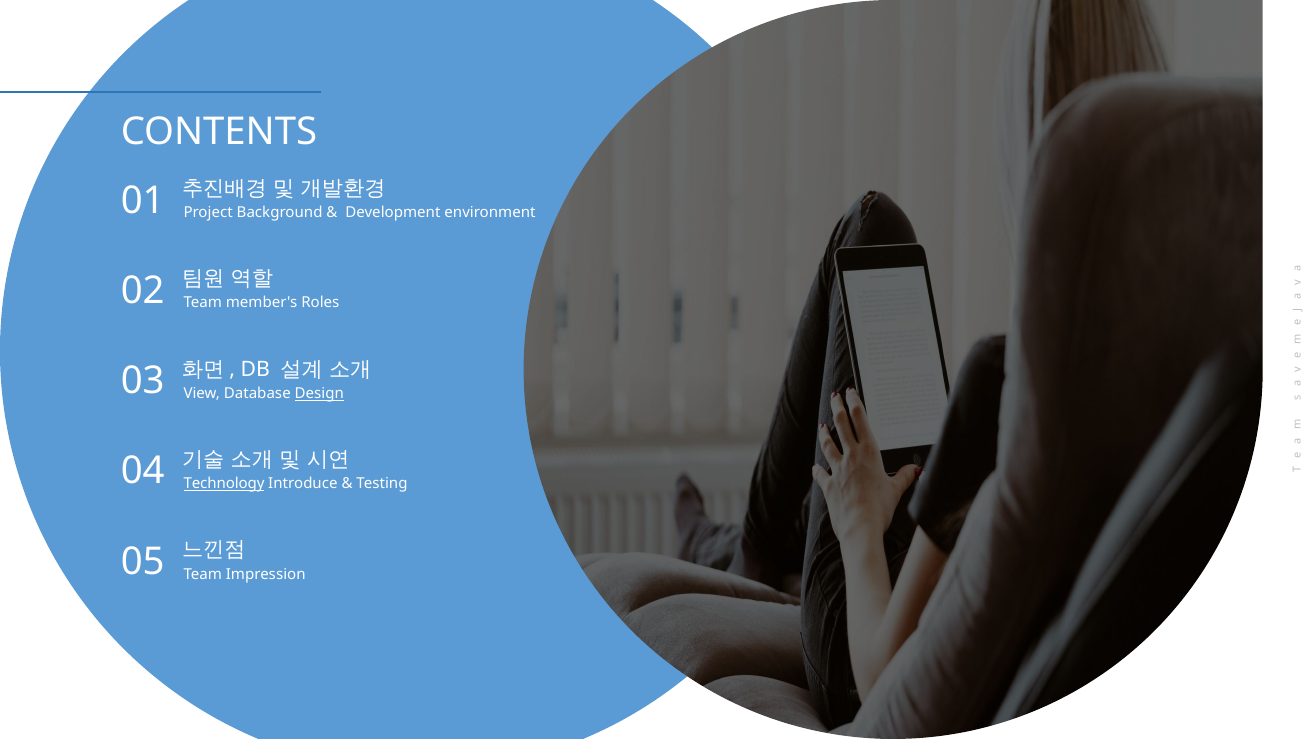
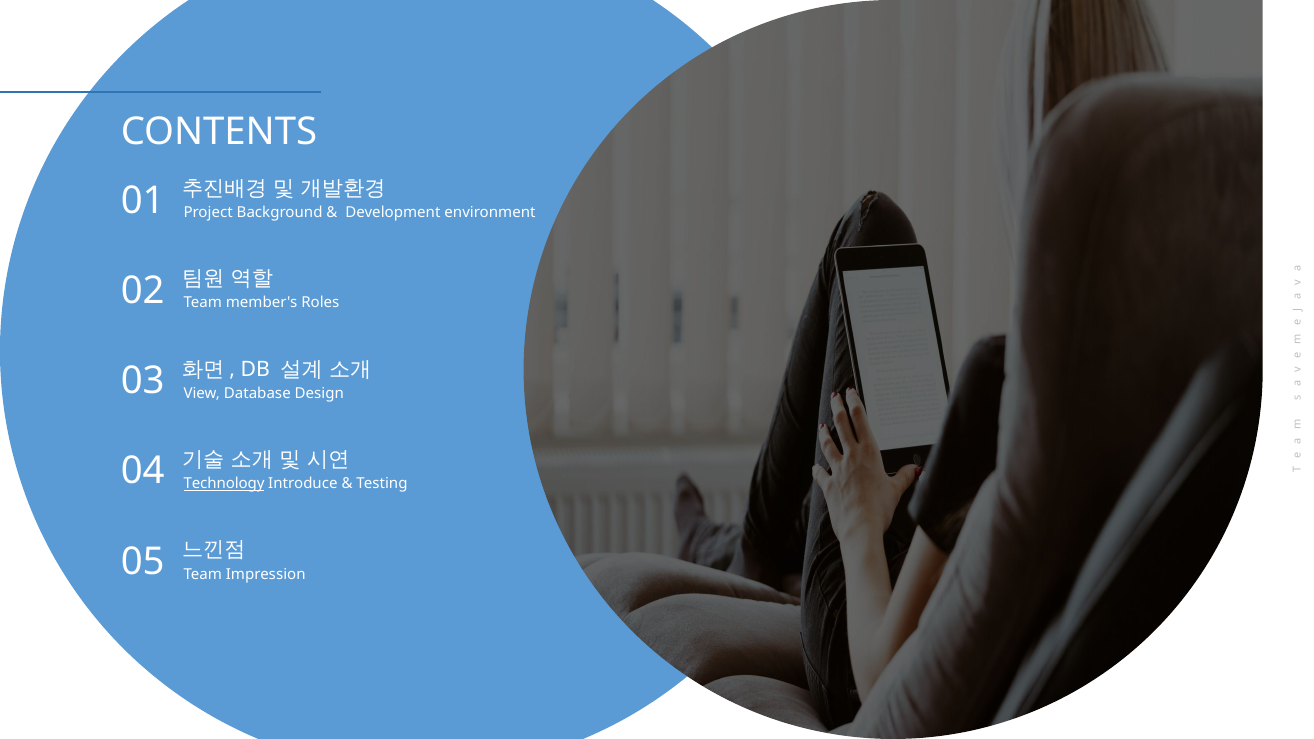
Design underline: present -> none (319, 394)
